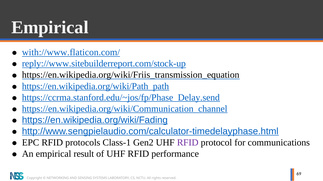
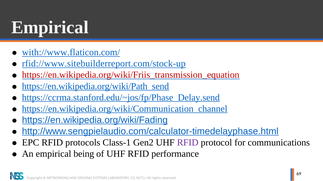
reply://www.sitebuilderreport.com/stock-up: reply://www.sitebuilderreport.com/stock-up -> rfid://www.sitebuilderreport.com/stock-up (104, 64)
https://en.wikipedia.org/wiki/Friis_transmission_equation colour: black -> red (131, 75)
https://en.wikipedia.org/wiki/Path_path: https://en.wikipedia.org/wiki/Path_path -> https://en.wikipedia.org/wiki/Path_send (95, 86)
result: result -> being (84, 154)
